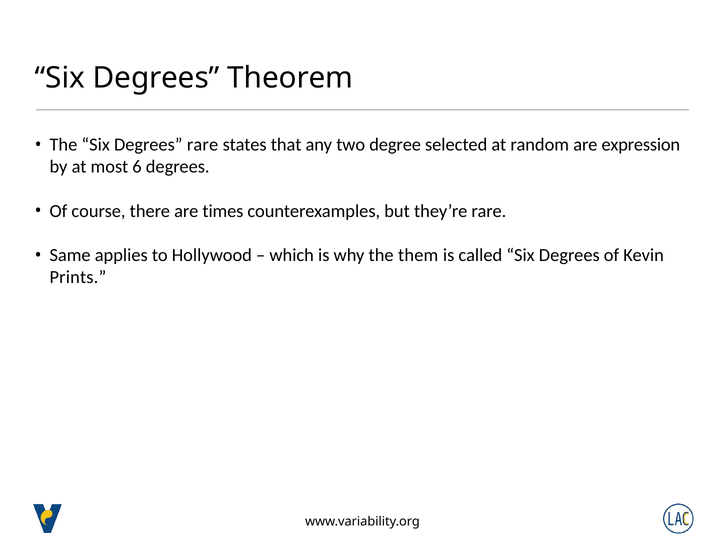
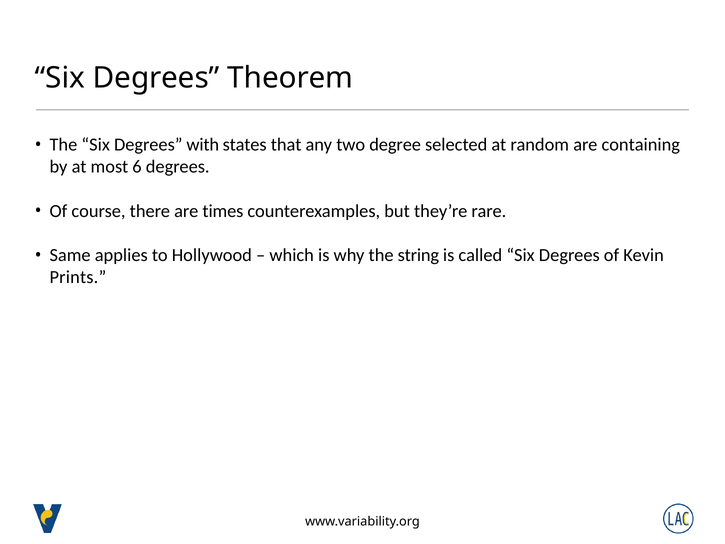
Degrees rare: rare -> with (203, 145)
expression: expression -> containing (641, 145)
them: them -> string (418, 255)
